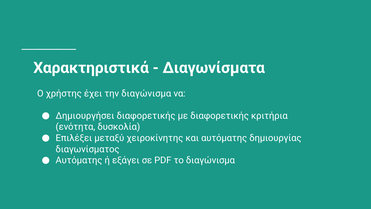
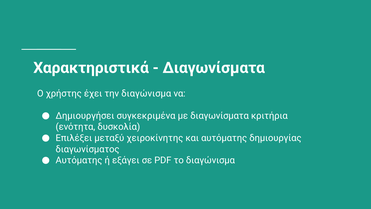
Δημιουργήσει διαφορετικής: διαφορετικής -> συγκεκριμένα (146, 116)
με διαφορετικής: διαφορετικής -> διαγωνίσματα (220, 116)
